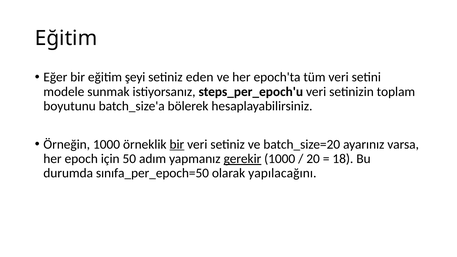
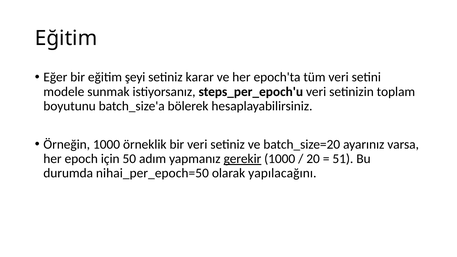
eden: eden -> karar (200, 77)
bir underline: present -> none (177, 144)
18: 18 -> 51 (343, 159)
sınıfa_per_epoch=50: sınıfa_per_epoch=50 -> nihai_per_epoch=50 (152, 173)
